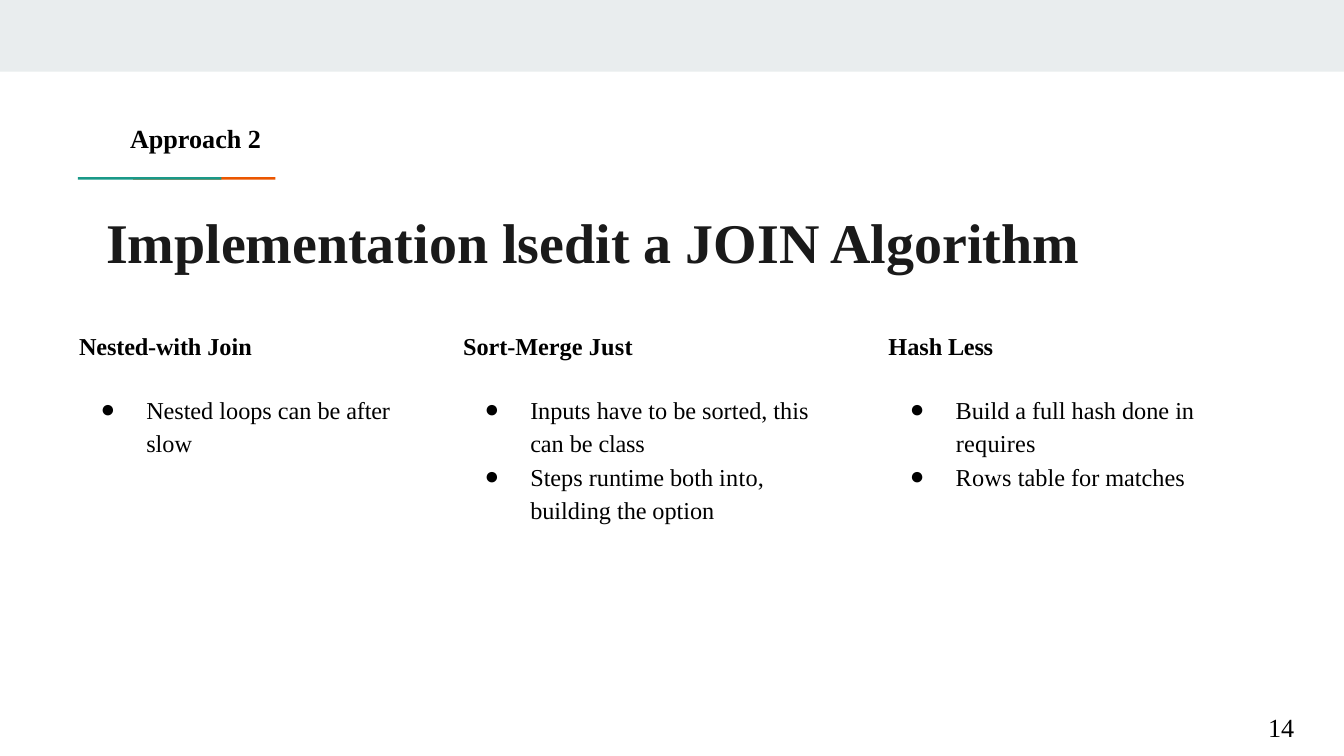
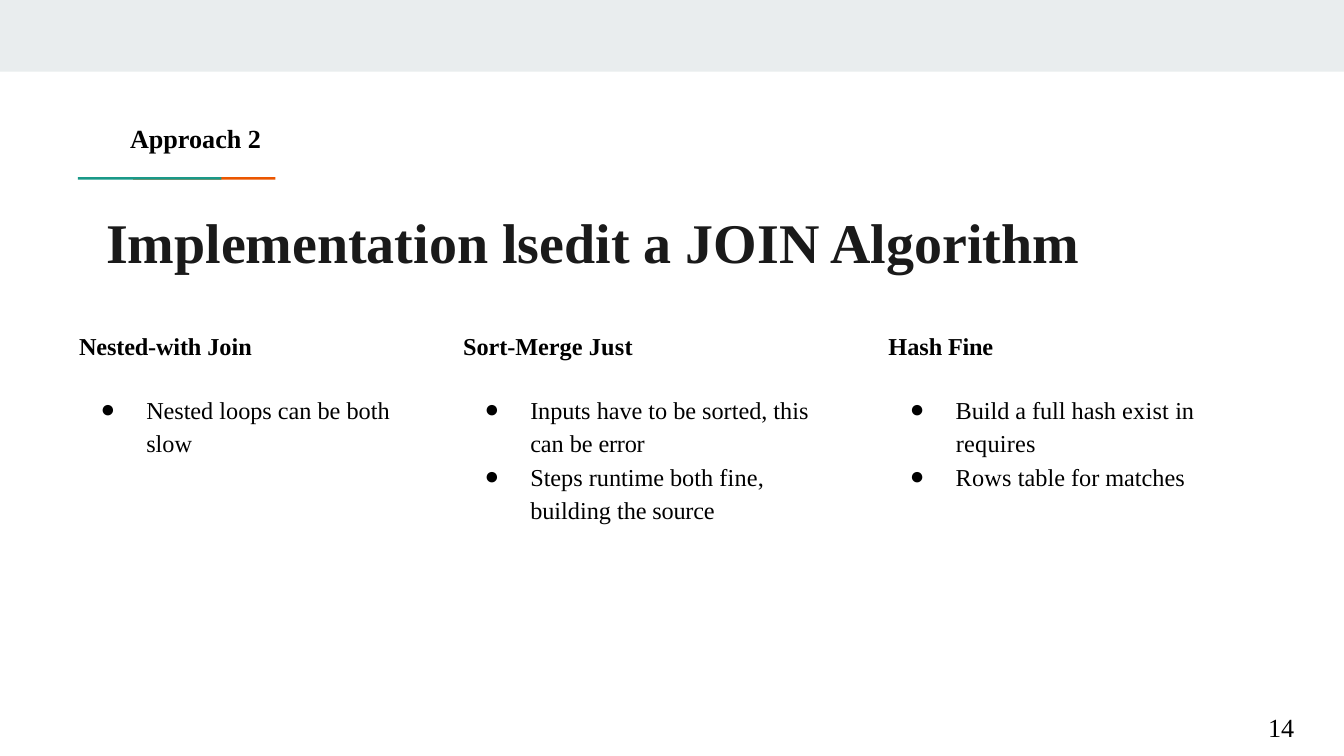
Hash Less: Less -> Fine (971, 348)
be after: after -> both (368, 411)
done: done -> exist (1146, 411)
class: class -> error (622, 445)
both into: into -> fine (742, 478)
option: option -> source (684, 512)
